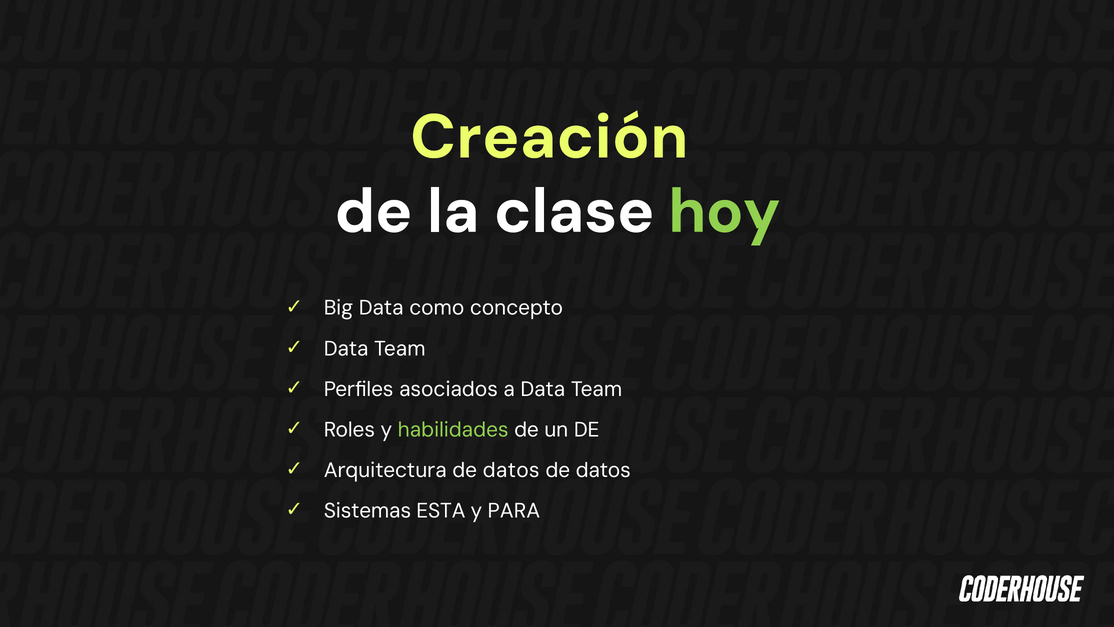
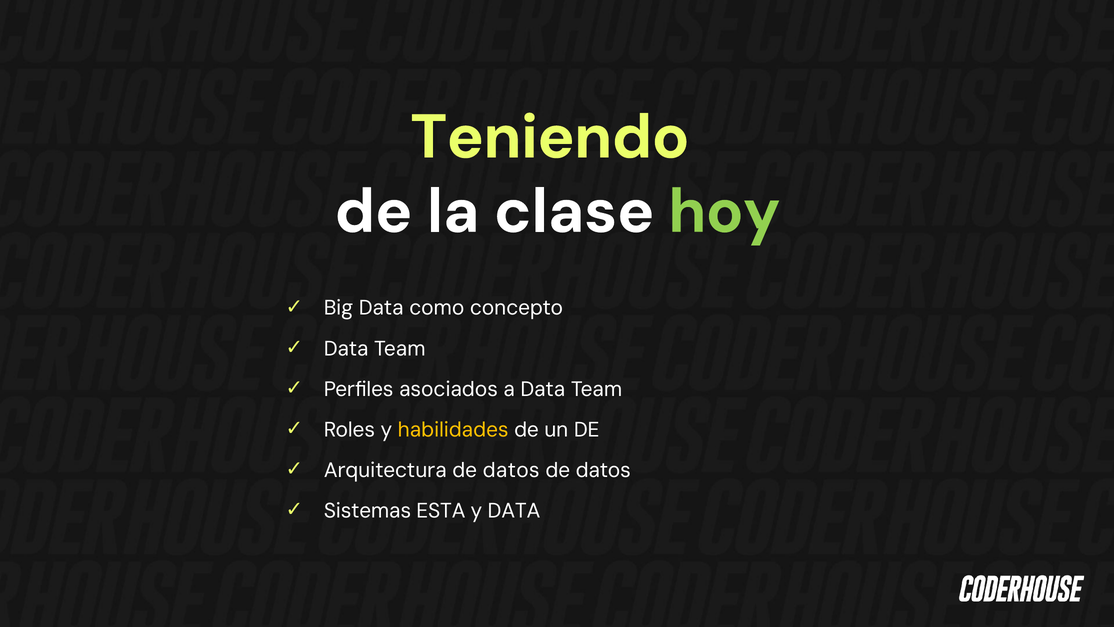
Creación: Creación -> Teniendo (550, 137)
habilidades colour: light green -> yellow (453, 430)
y PARA: PARA -> DATA (514, 511)
